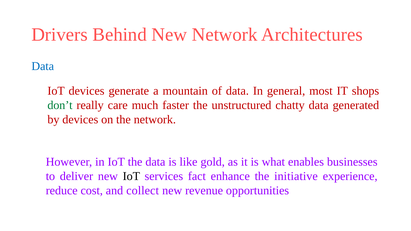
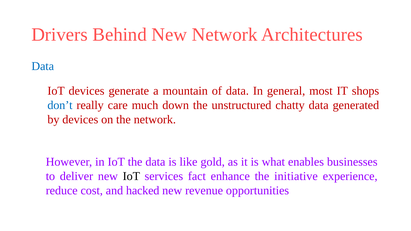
don’t colour: green -> blue (60, 105)
faster: faster -> down (176, 105)
collect: collect -> hacked (143, 191)
